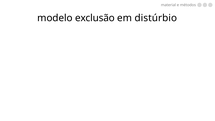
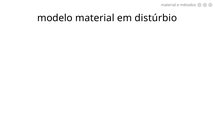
modelo exclusão: exclusão -> material (95, 18)
